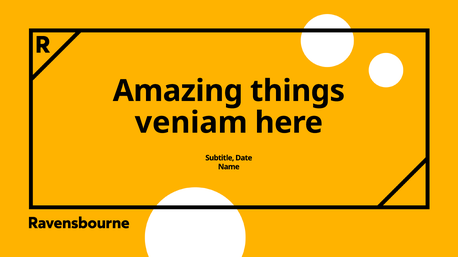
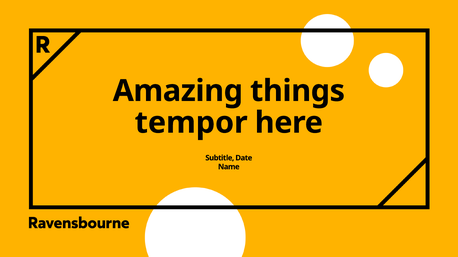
veniam: veniam -> tempor (191, 123)
